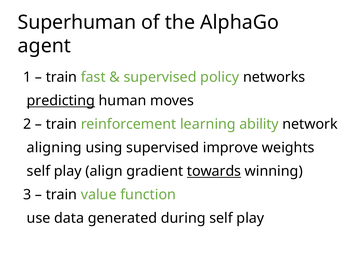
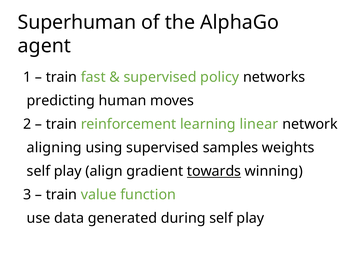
predicting underline: present -> none (61, 100)
ability: ability -> linear (259, 124)
improve: improve -> samples (231, 147)
